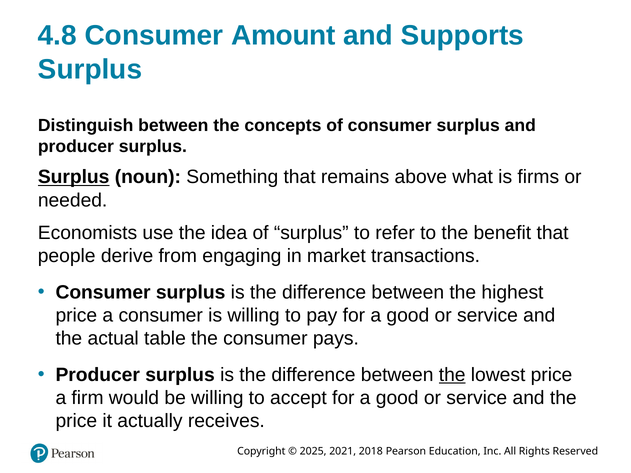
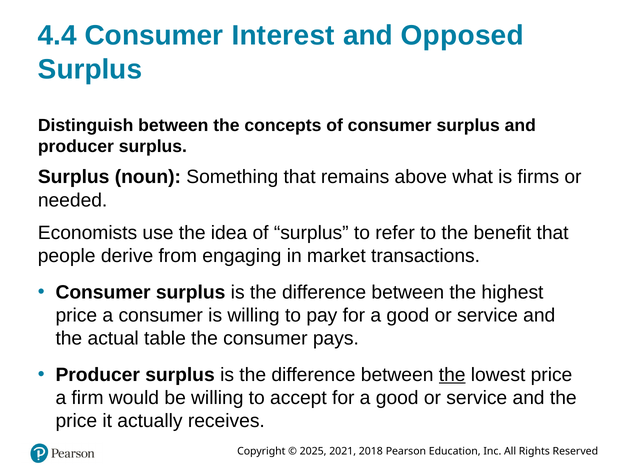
4.8: 4.8 -> 4.4 (57, 36)
Amount: Amount -> Interest (283, 36)
Supports: Supports -> Opposed (462, 36)
Surplus underline: present -> none (74, 177)
